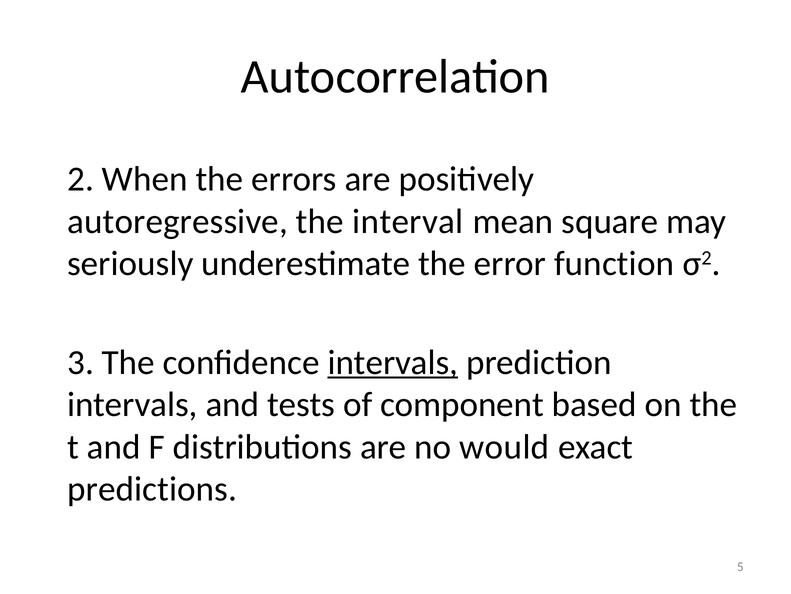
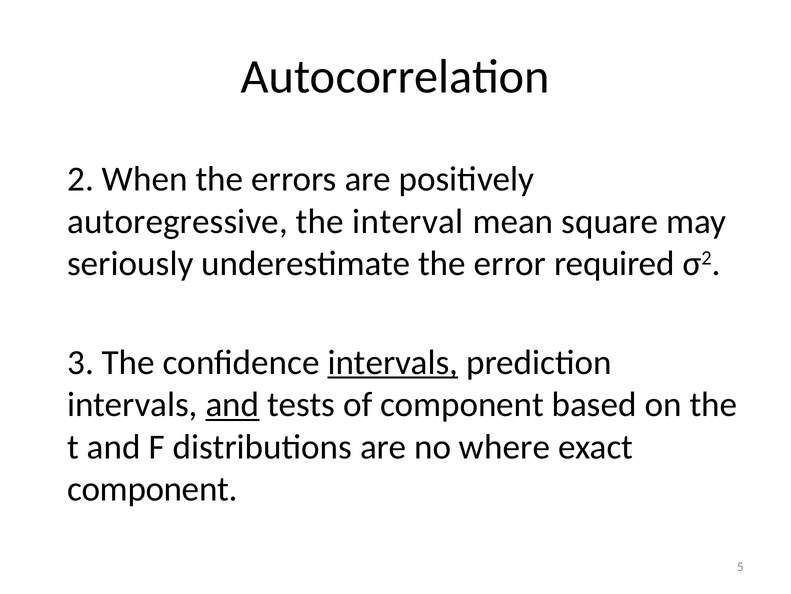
function: function -> required (614, 264)
and underline: none -> present (233, 404)
would: would -> where (505, 446)
predictions: predictions -> component (152, 489)
